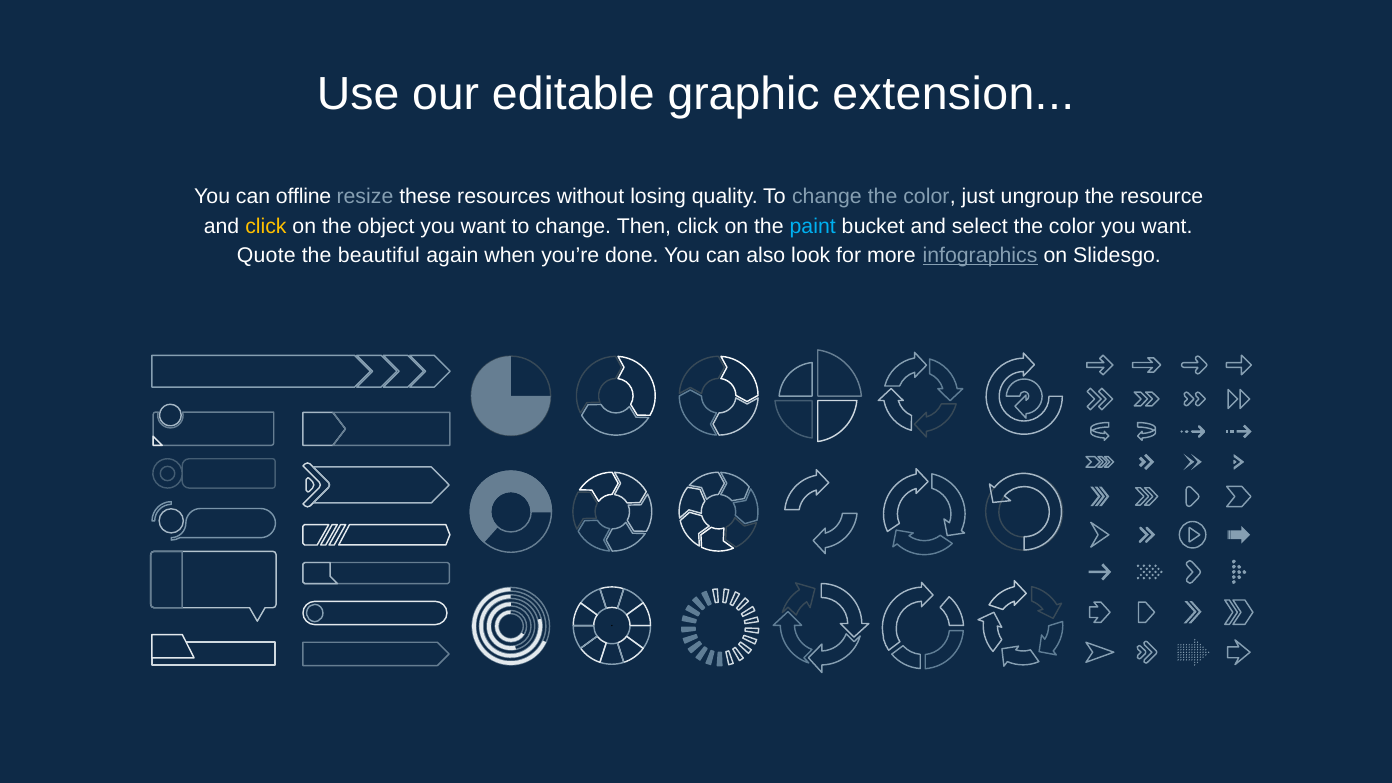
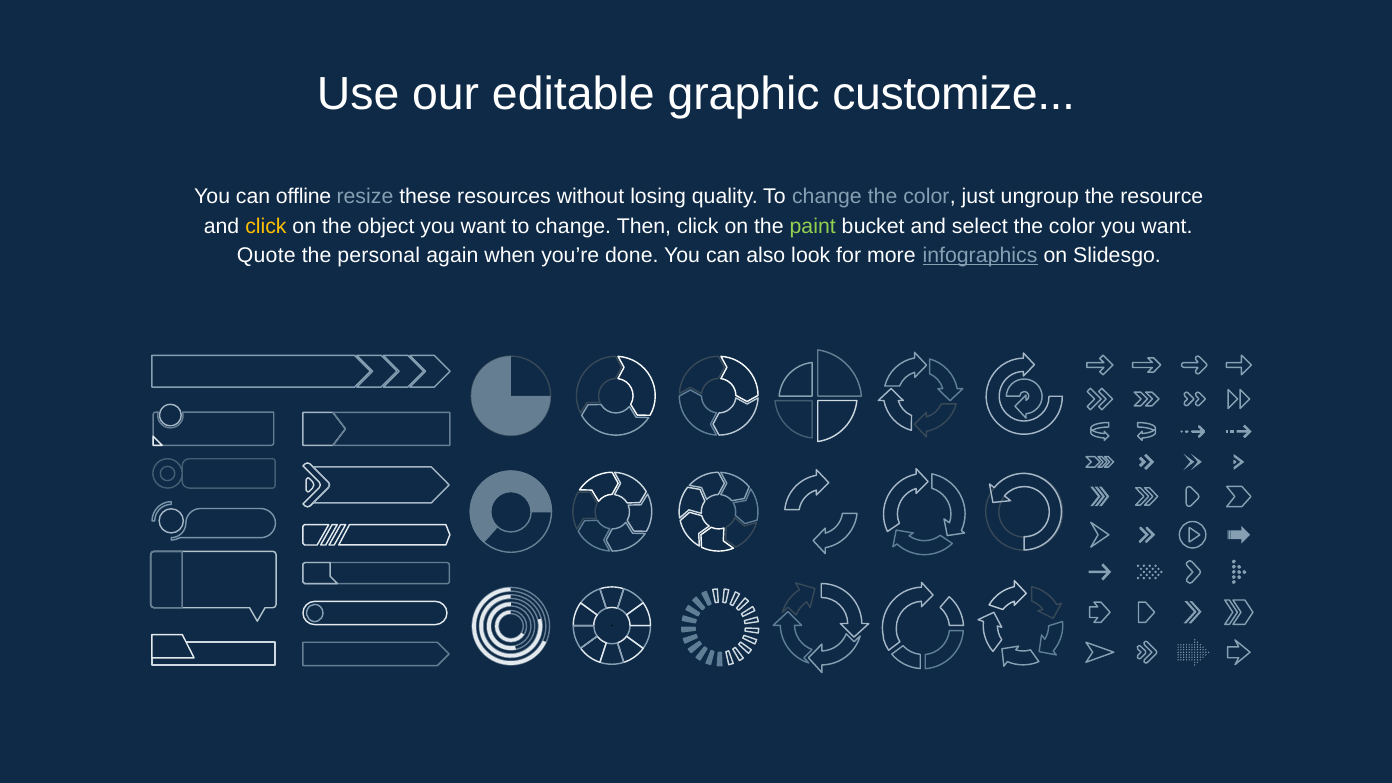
extension: extension -> customize (954, 94)
paint colour: light blue -> light green (813, 226)
beautiful: beautiful -> personal (379, 255)
